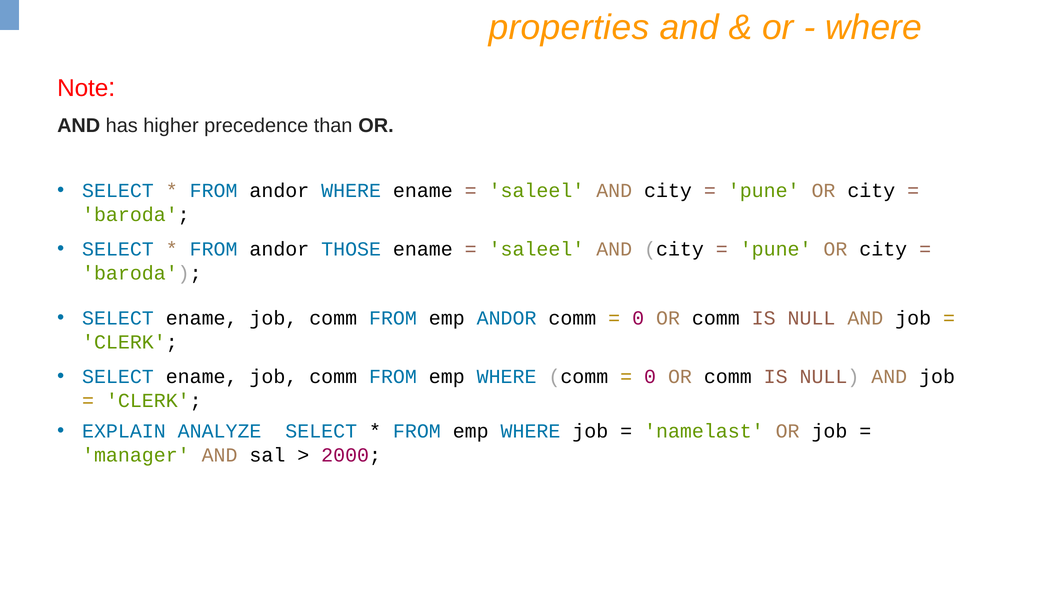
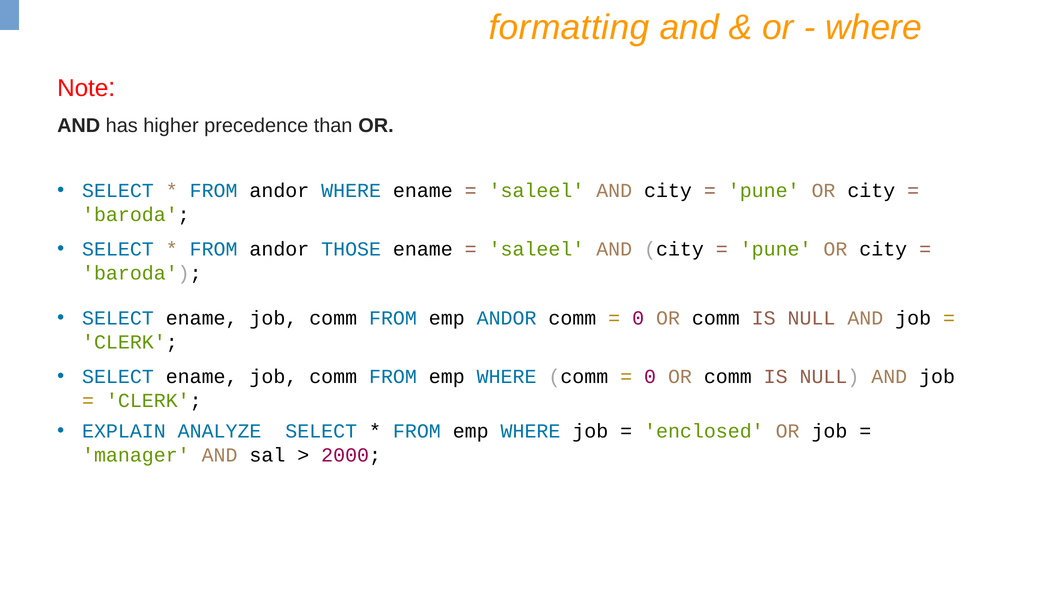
properties: properties -> formatting (569, 28)
namelast: namelast -> enclosed (704, 431)
